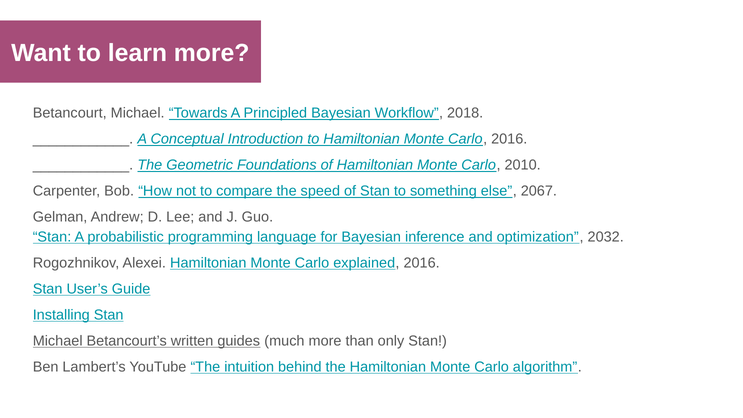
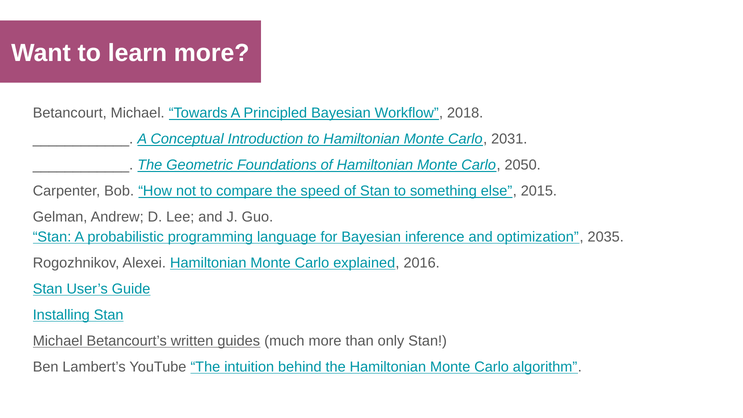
Carlo 2016: 2016 -> 2031 (509, 139)
2010: 2010 -> 2050 (523, 165)
2067: 2067 -> 2015 (539, 191)
2032: 2032 -> 2035 (606, 237)
